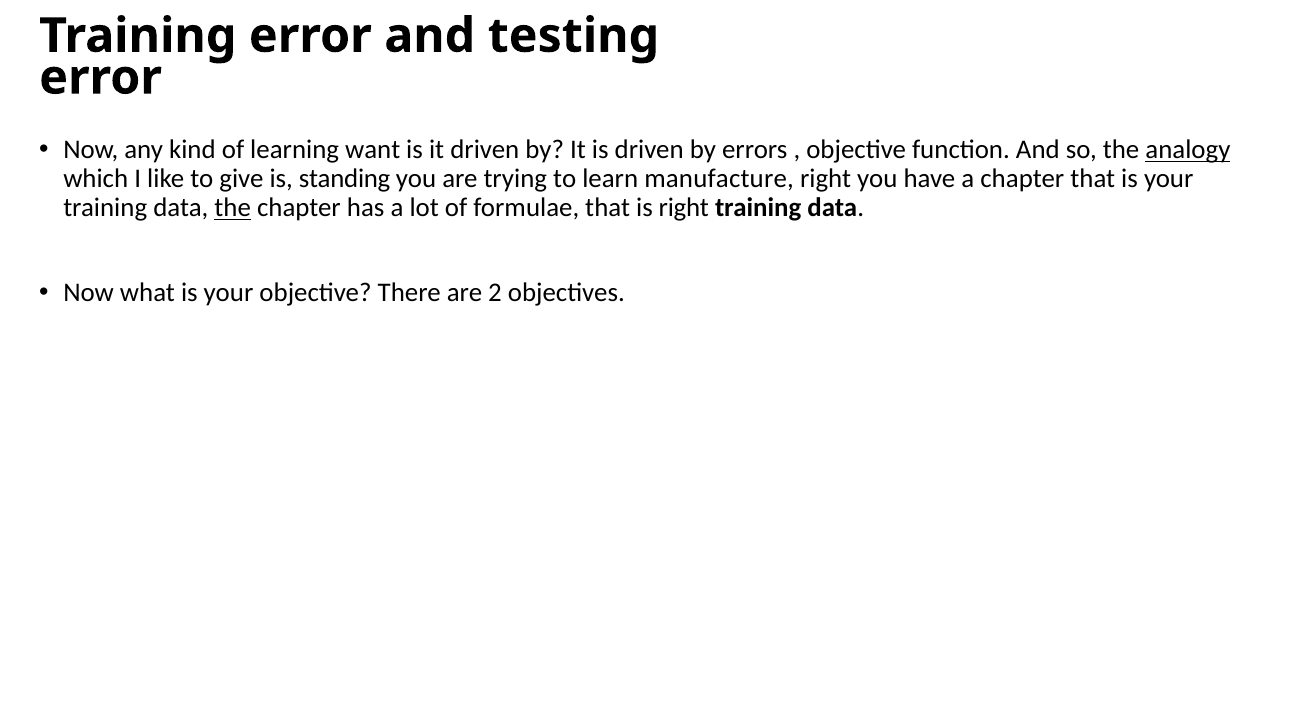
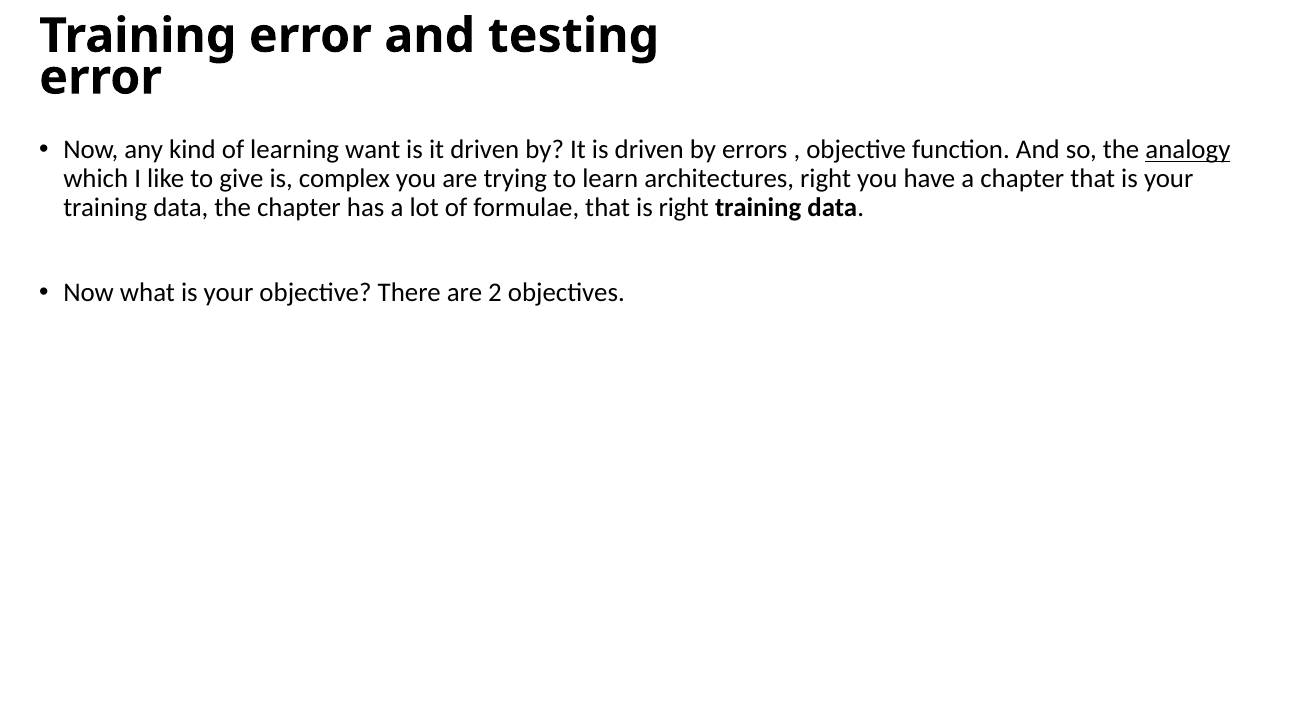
standing: standing -> complex (345, 179)
manufacture: manufacture -> architectures (719, 179)
the underline: present -> none (233, 208)
